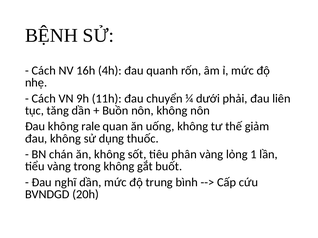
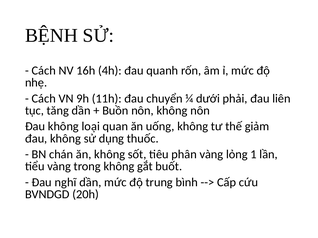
rale: rale -> loại (91, 127)
